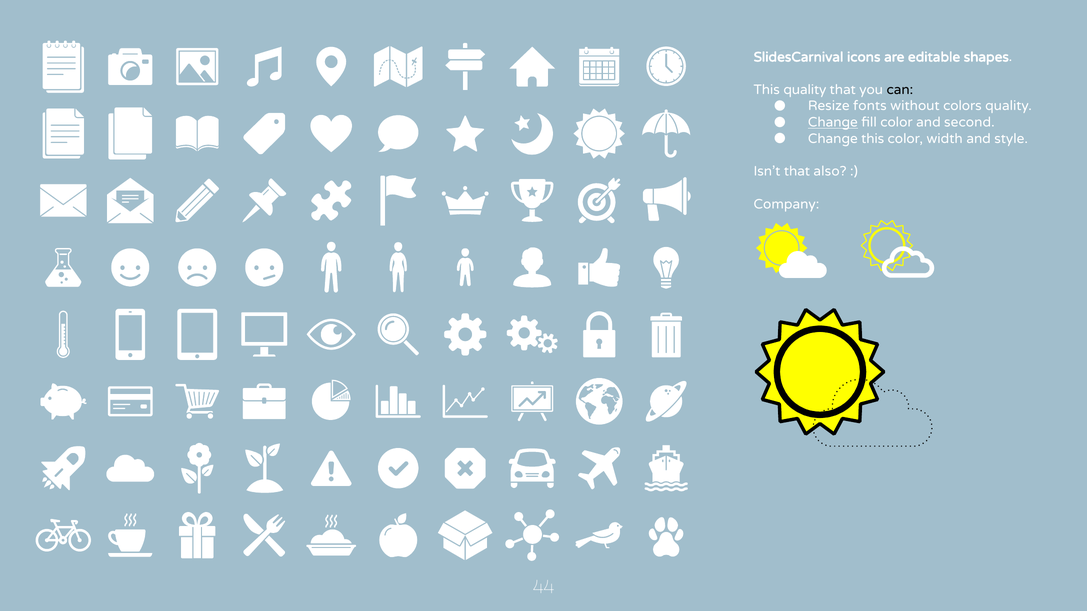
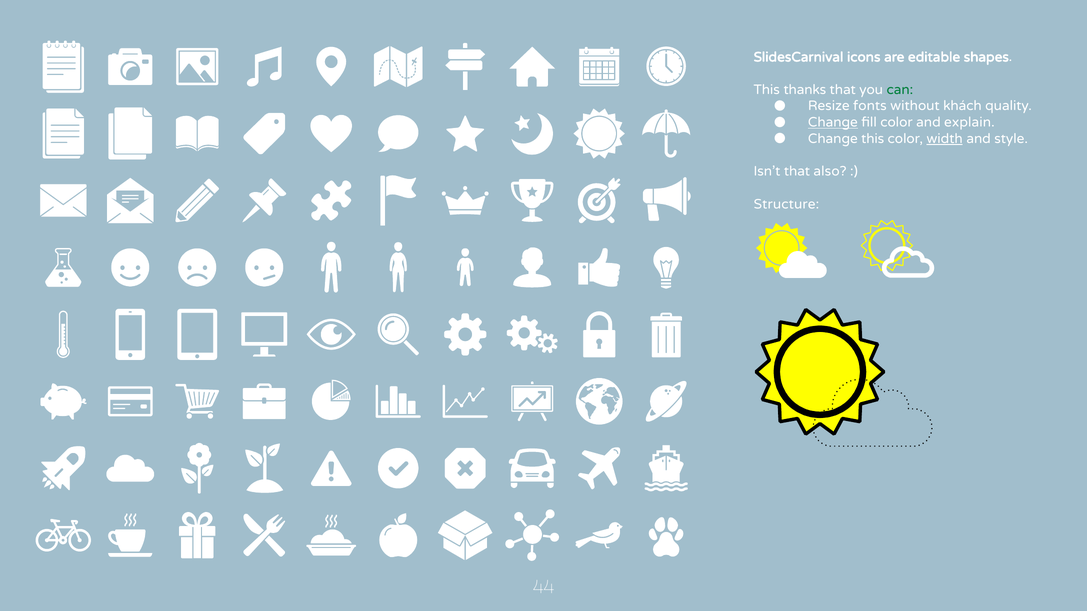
This quality: quality -> thanks (805, 90)
can colour: black -> green (900, 90)
colors: colors -> khách (962, 106)
second: second -> explain (969, 122)
width underline: none -> present (945, 139)
Company: Company -> Structure (786, 204)
